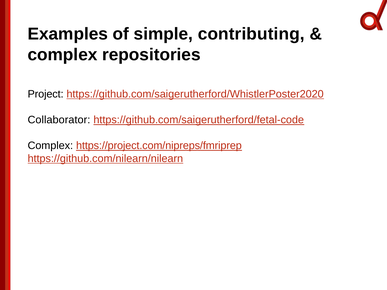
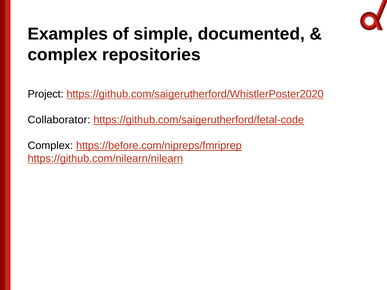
contributing: contributing -> documented (251, 34)
https://project.com/nipreps/fmriprep: https://project.com/nipreps/fmriprep -> https://before.com/nipreps/fmriprep (159, 146)
